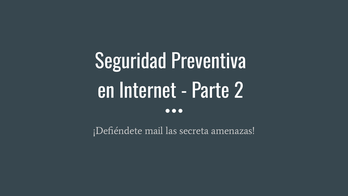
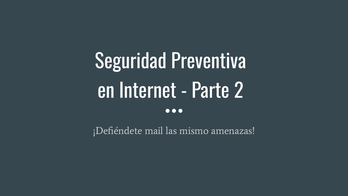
secreta: secreta -> mismo (194, 131)
